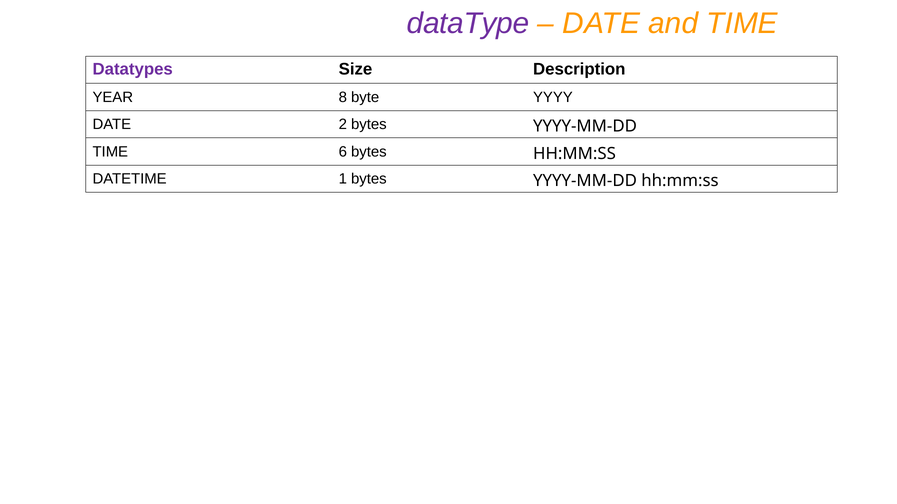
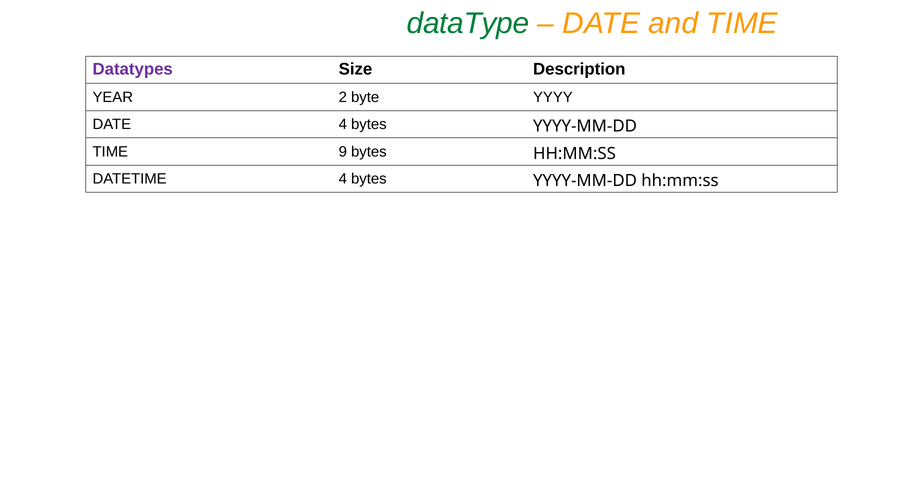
dataType colour: purple -> green (468, 23)
8: 8 -> 2 (343, 97)
DATE 2: 2 -> 4 (343, 125)
6: 6 -> 9 (343, 152)
DATETIME 1: 1 -> 4 (343, 179)
